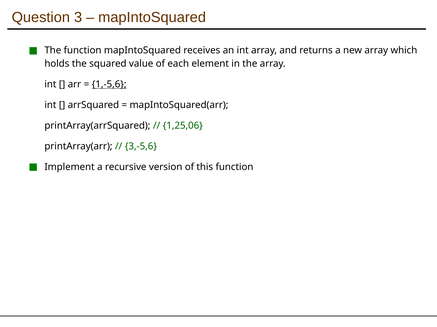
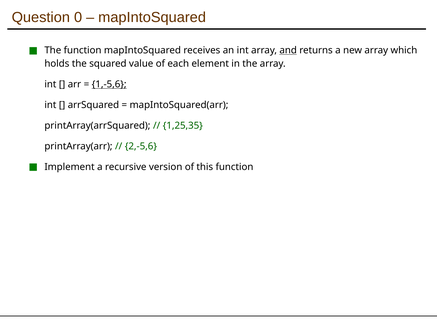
3: 3 -> 0 (78, 17)
and underline: none -> present (288, 50)
1,25,06: 1,25,06 -> 1,25,35 (183, 126)
3,-5,6: 3,-5,6 -> 2,-5,6 (141, 147)
